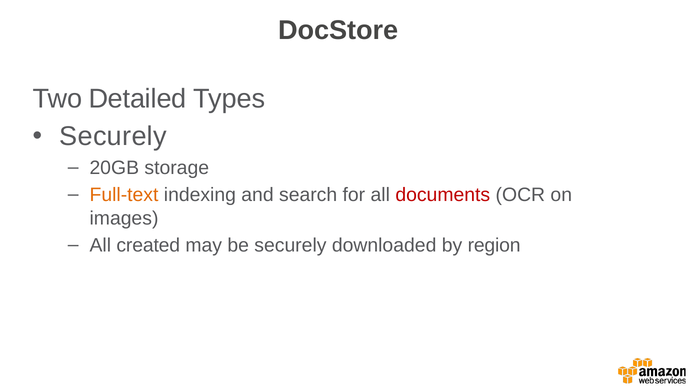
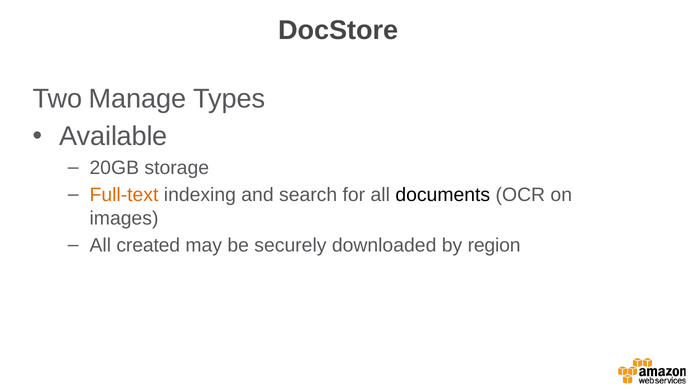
Detailed: Detailed -> Manage (137, 99)
Securely: Securely -> Available (113, 137)
documents colour: red -> black (443, 195)
